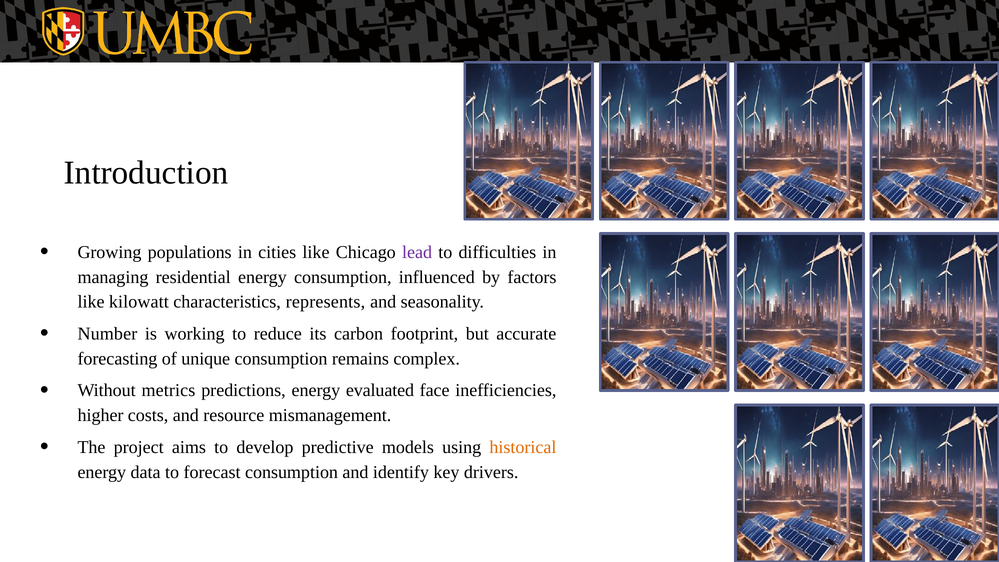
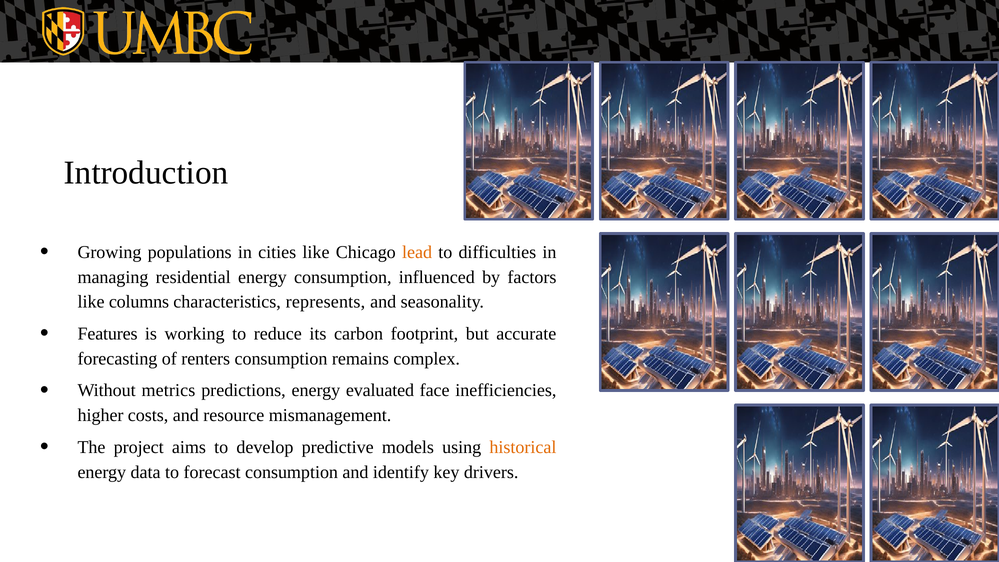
lead colour: purple -> orange (417, 252)
kilowatt: kilowatt -> columns (139, 302)
Number: Number -> Features (108, 334)
unique: unique -> renters (206, 359)
